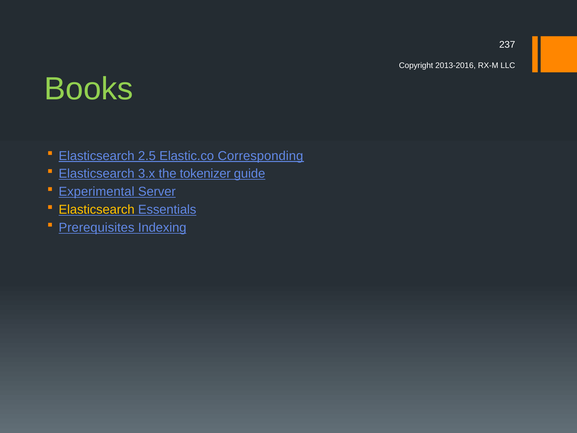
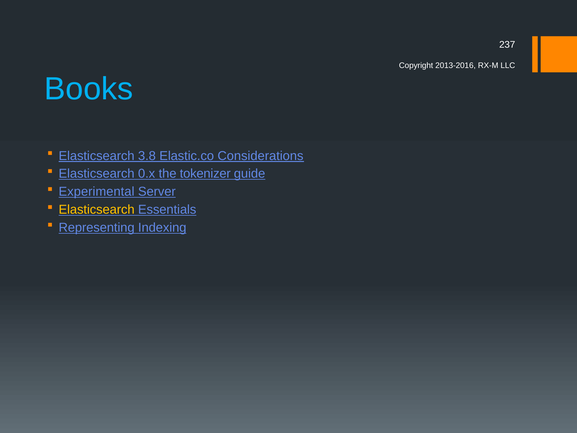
Books colour: light green -> light blue (89, 89)
2.5: 2.5 -> 3.8 (147, 156)
Corresponding: Corresponding -> Considerations (260, 156)
3.x: 3.x -> 0.x (147, 174)
Prerequisites: Prerequisites -> Representing (97, 227)
